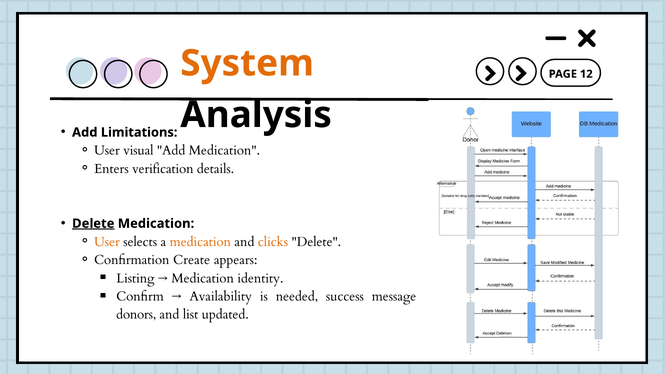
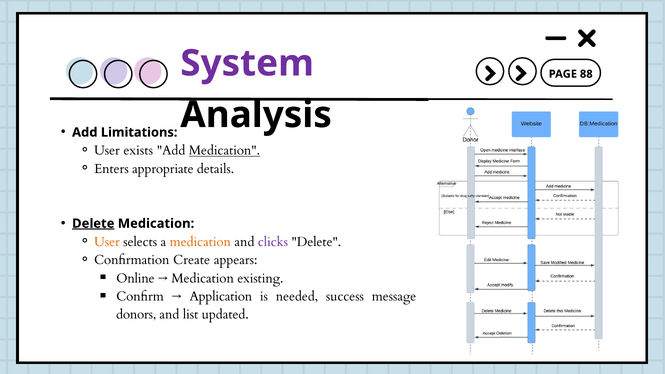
System colour: orange -> purple (247, 63)
12: 12 -> 88 (586, 74)
visual: visual -> exists (138, 151)
Medication underline: none -> present (224, 151)
verification: verification -> appropriate (163, 169)
clicks colour: orange -> purple (273, 242)
Listing: Listing -> Online (135, 278)
identity: identity -> existing (260, 278)
Availability: Availability -> Application (221, 296)
